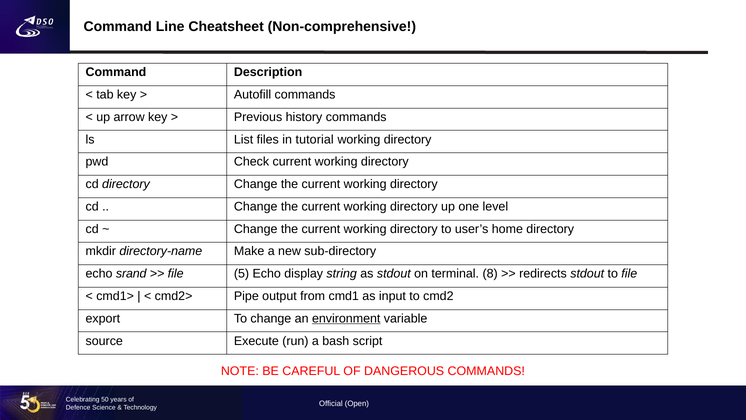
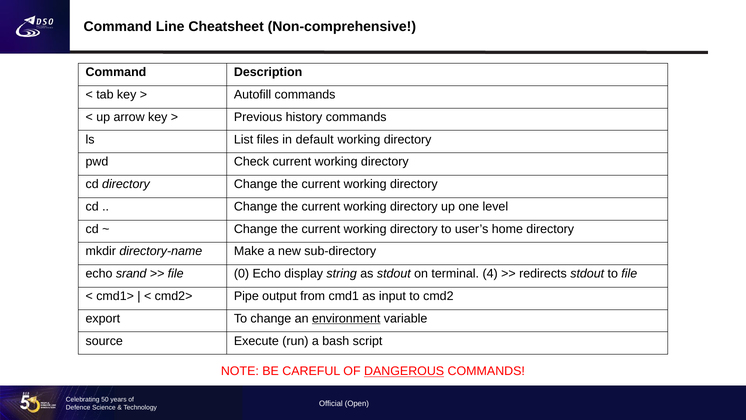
tutorial: tutorial -> default (315, 139)
5: 5 -> 0 (242, 274)
8: 8 -> 4 (490, 274)
DANGEROUS underline: none -> present (404, 371)
